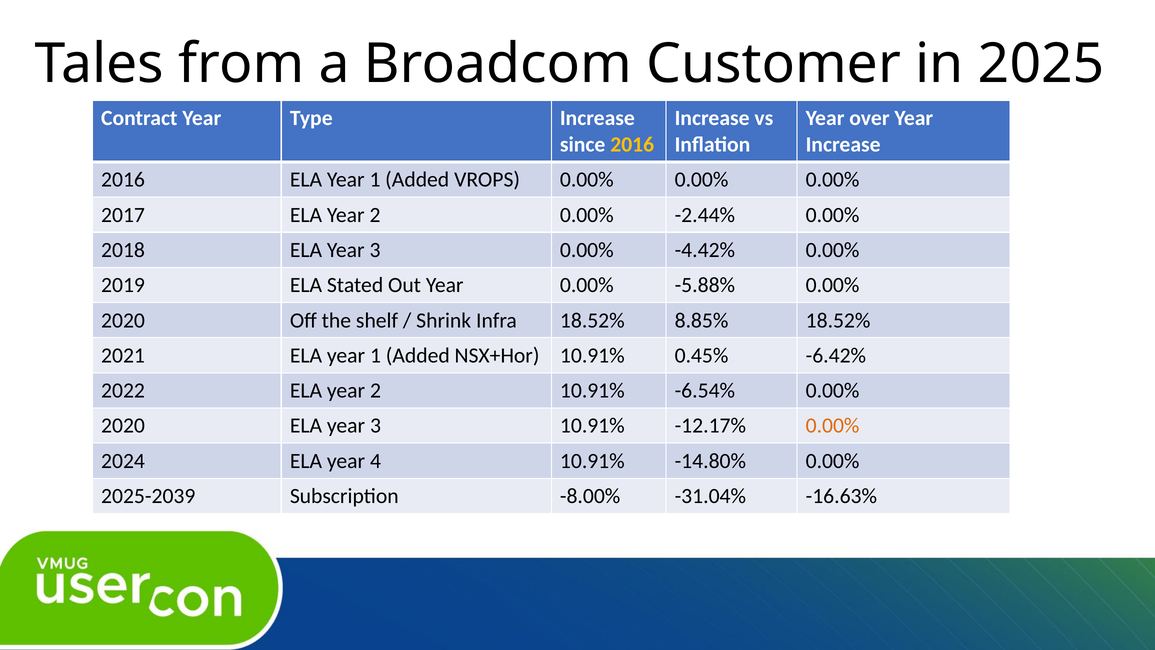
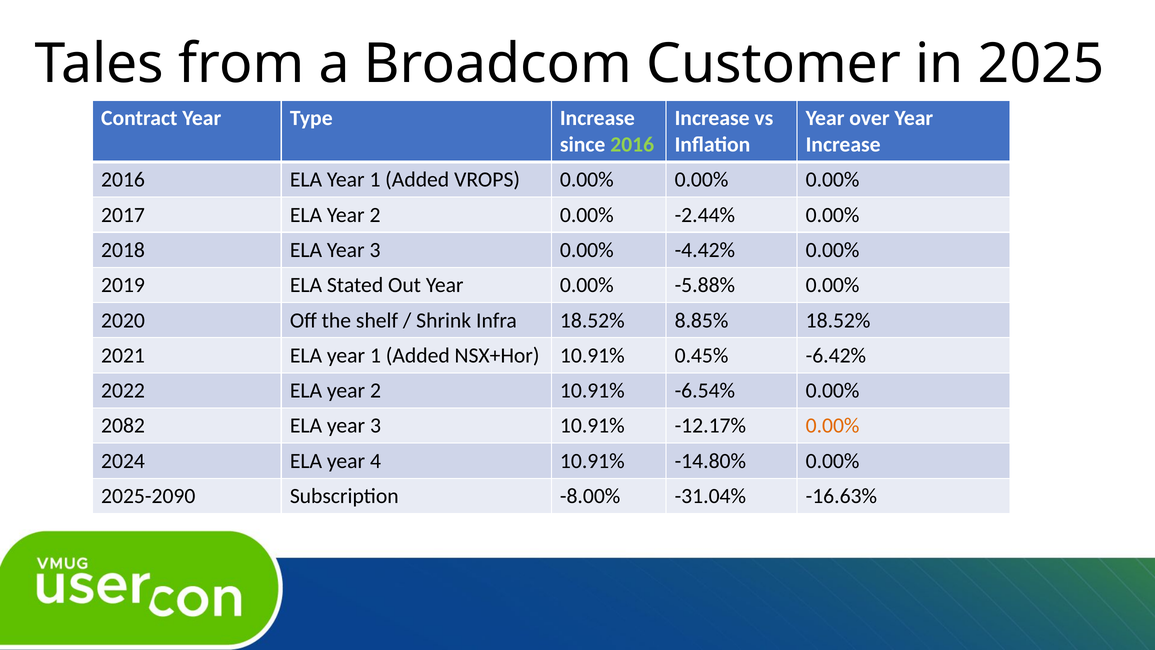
2016 colour: yellow -> light green (632, 145)
2020: 2020 -> 2082 (123, 426)
2025-2039: 2025-2039 -> 2025-2090 (148, 496)
